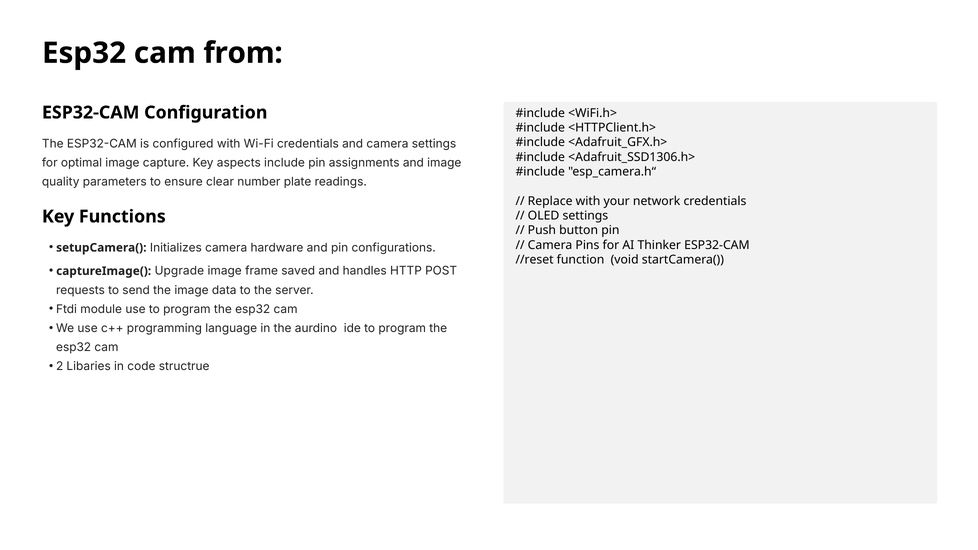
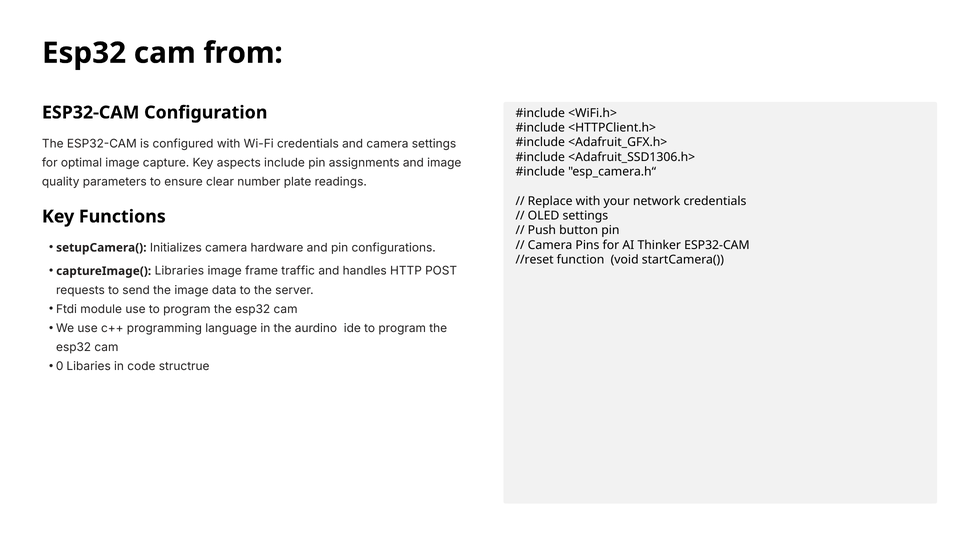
Upgrade: Upgrade -> Libraries (179, 271)
saved: saved -> traffic (298, 271)
2: 2 -> 0 (60, 367)
